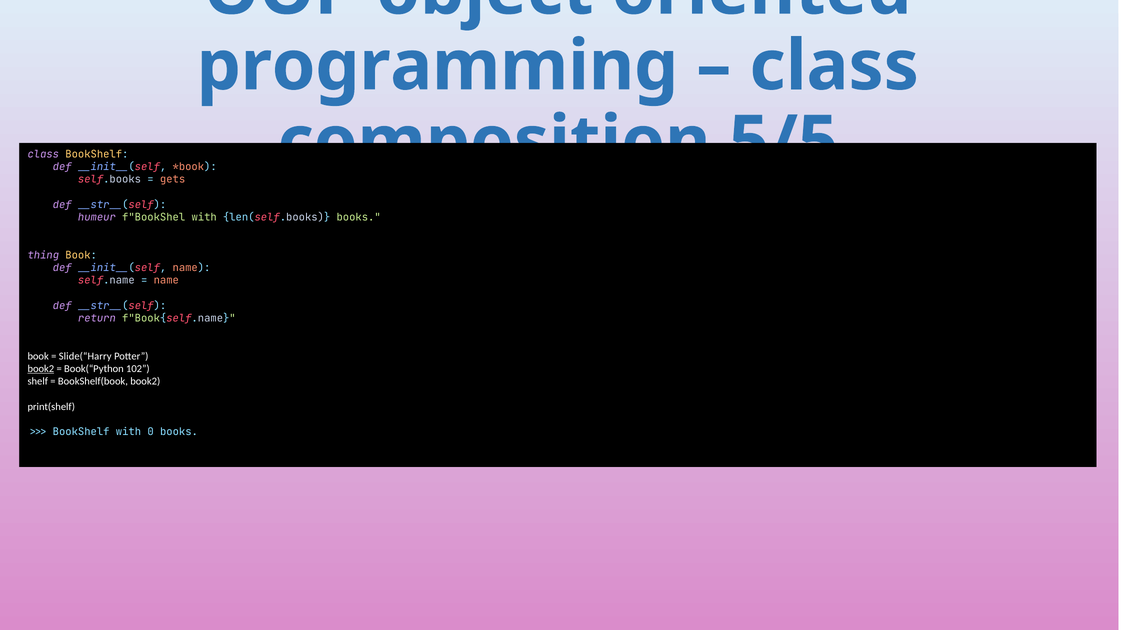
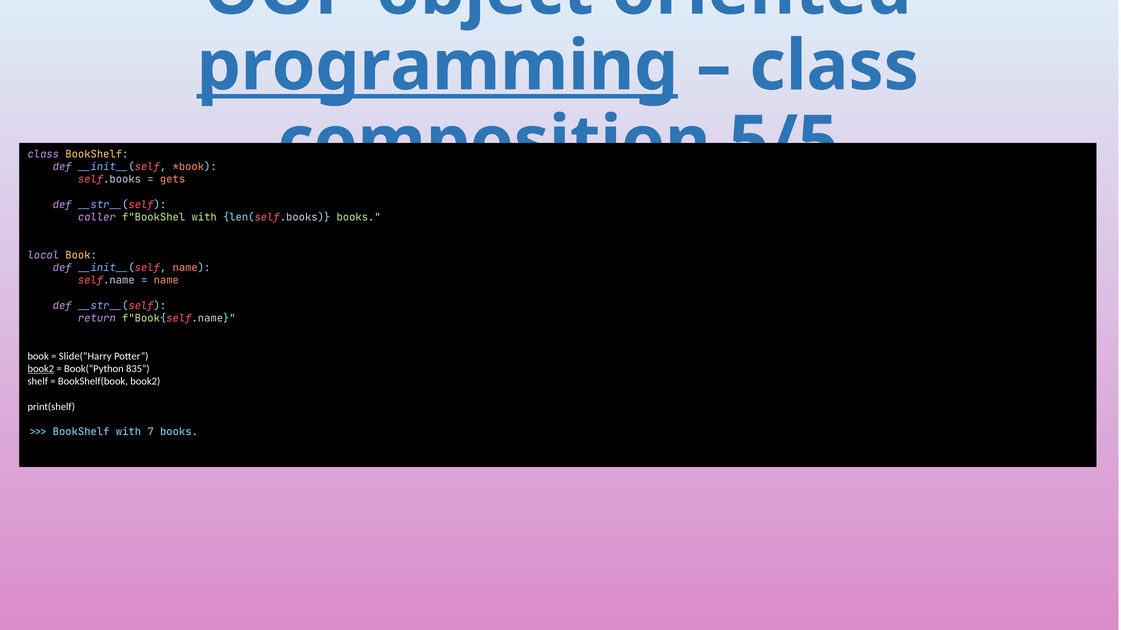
programming underline: none -> present (437, 66)
humeur: humeur -> caller (97, 217)
thing: thing -> local (43, 255)
102: 102 -> 835 (138, 369)
0: 0 -> 7 (151, 432)
